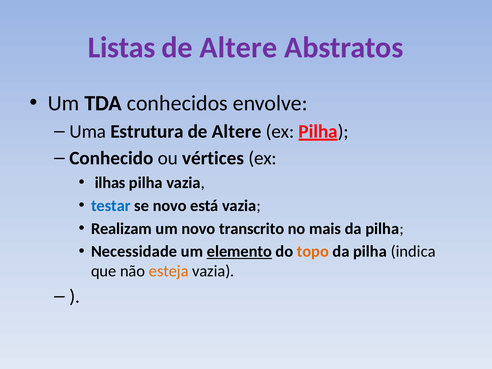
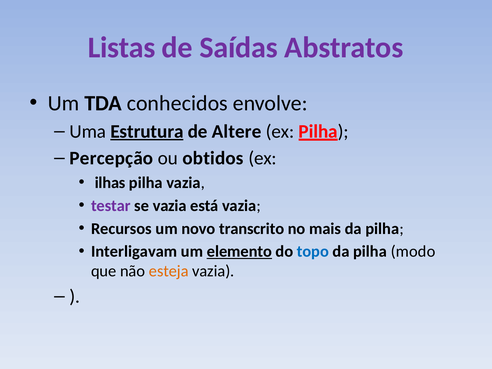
Altere: Altere -> Saídas (239, 48)
Estrutura underline: none -> present (147, 131)
Conhecido: Conhecido -> Percepção (111, 158)
vértices: vértices -> obtidos (213, 158)
testar colour: blue -> purple (111, 206)
se novo: novo -> vazia (170, 206)
Realizam: Realizam -> Recursos (121, 229)
Necessidade: Necessidade -> Interligavam (134, 252)
topo colour: orange -> blue (313, 252)
indica: indica -> modo (413, 252)
